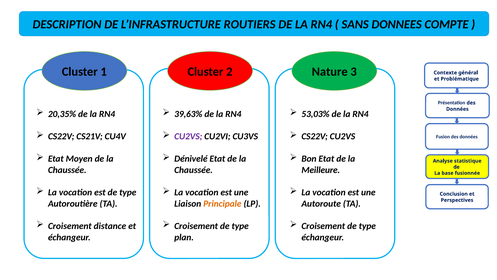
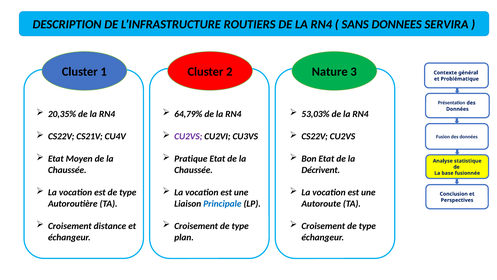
COMPTE: COMPTE -> SERVIRA (447, 24)
39,63%: 39,63% -> 64,79% (188, 114)
Dénivelé: Dénivelé -> Pratique (191, 159)
Meilleure: Meilleure -> Décrivent (321, 170)
Principale colour: orange -> blue (222, 203)
